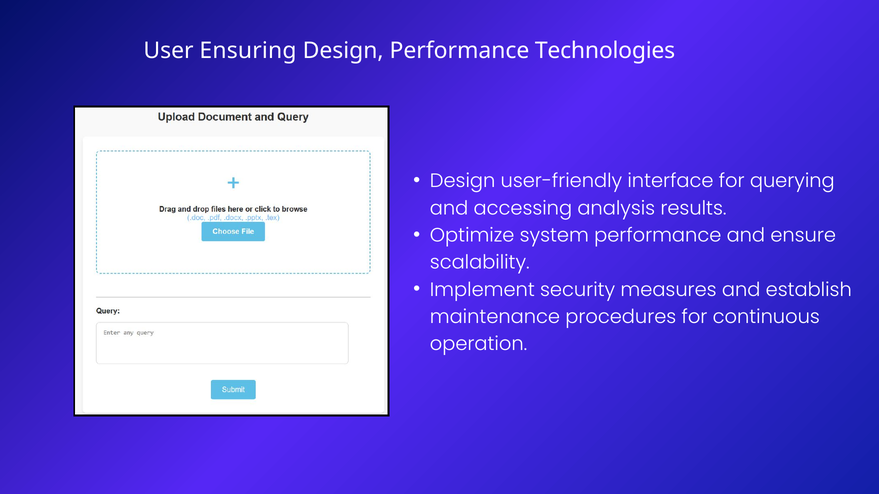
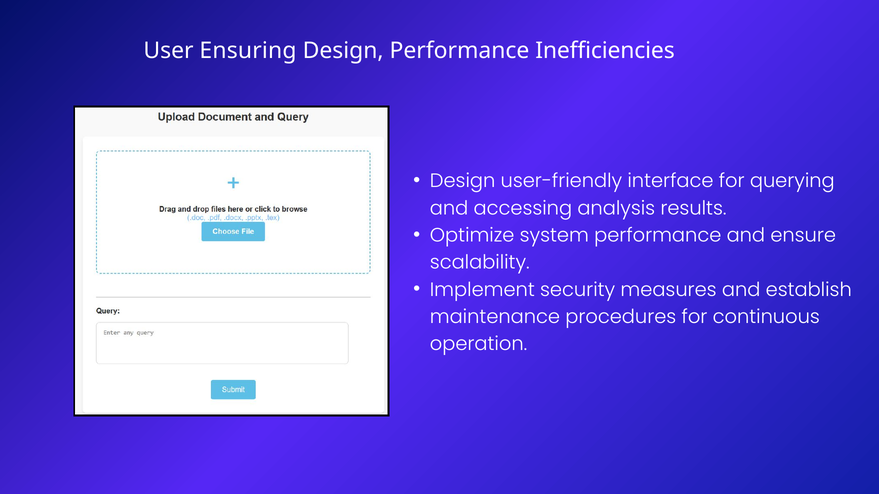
Technologies: Technologies -> Inefficiencies (605, 51)
